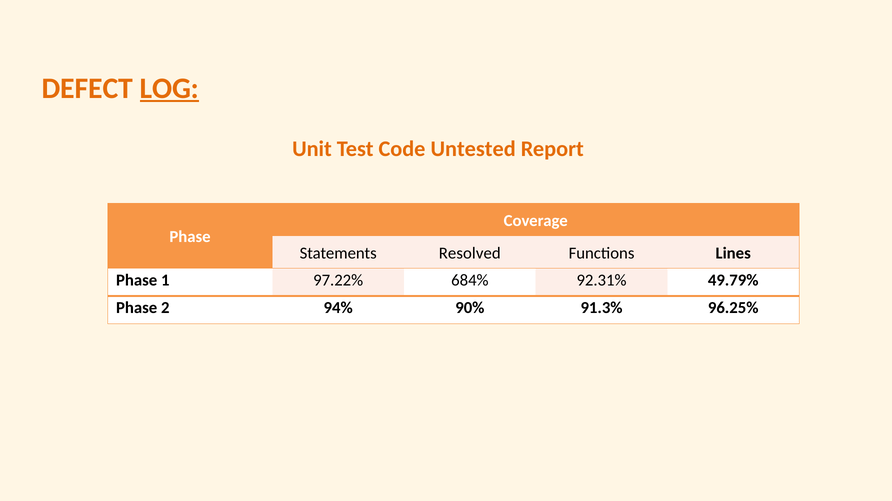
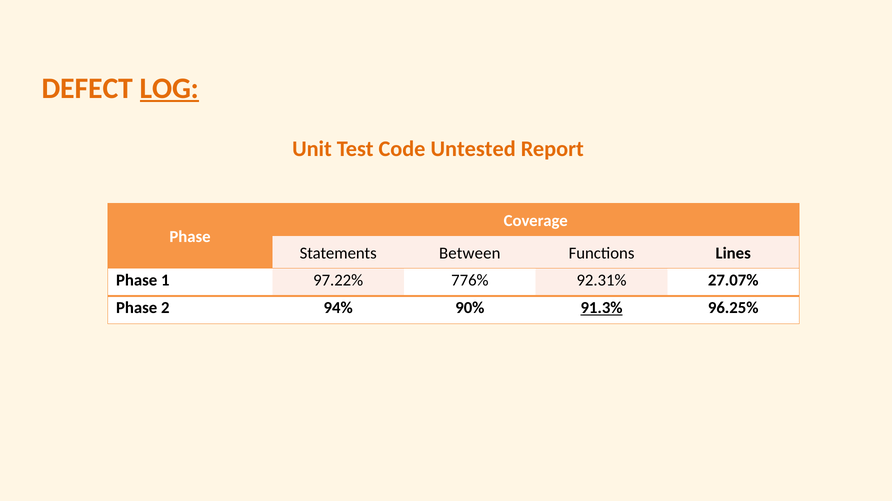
Resolved: Resolved -> Between (470, 253)
684%: 684% -> 776% (470, 281)
49.79%: 49.79% -> 27.07% (733, 281)
91.3% underline: none -> present (602, 308)
